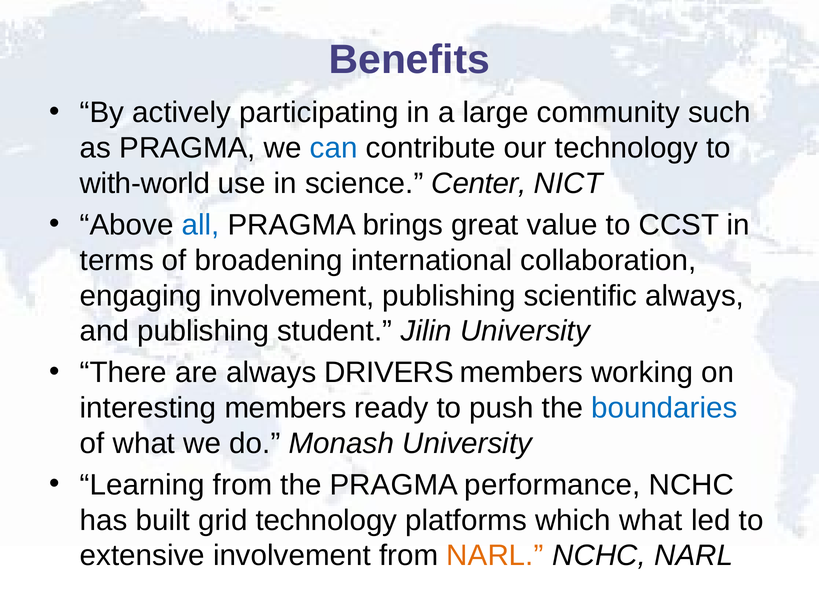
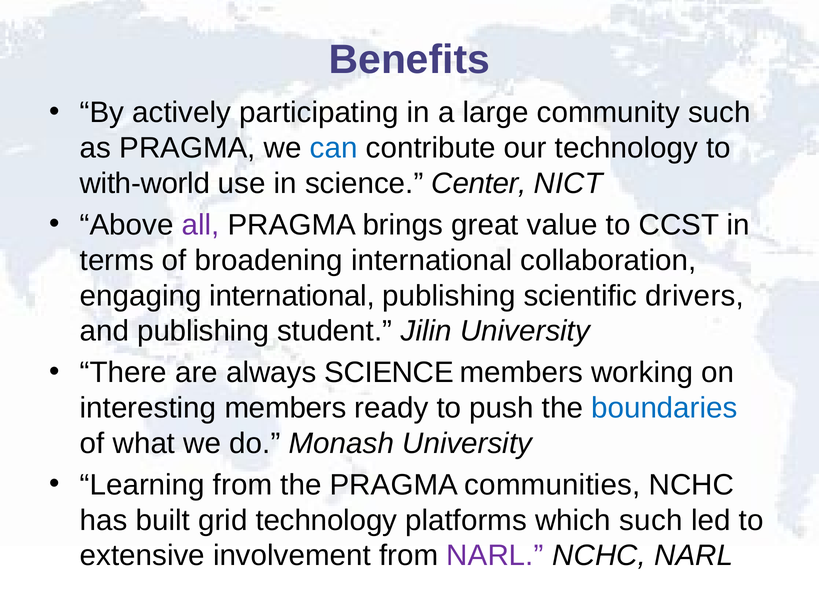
all colour: blue -> purple (201, 225)
engaging involvement: involvement -> international (292, 296)
scientific always: always -> drivers (695, 296)
always DRIVERS: DRIVERS -> SCIENCE (389, 373)
performance: performance -> communities (552, 485)
which what: what -> such (651, 520)
NARL colour: orange -> purple (495, 556)
